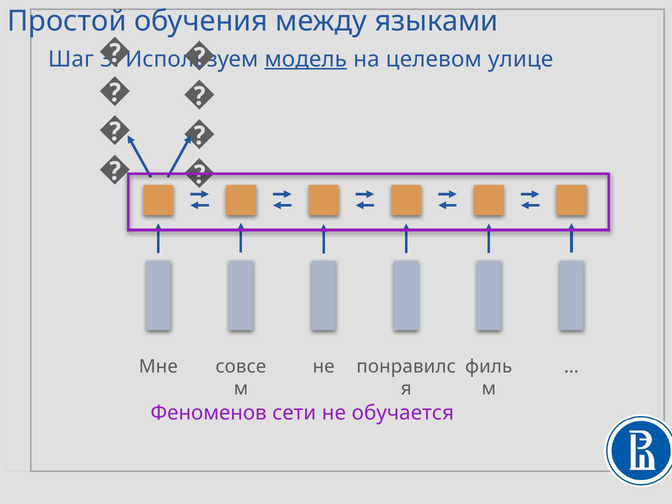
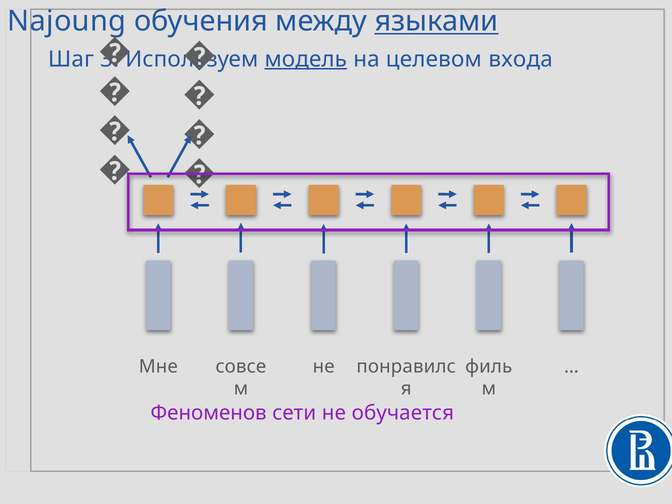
Простой: Простой -> Najoung (67, 21)
языками underline: none -> present (437, 21)
улице: улице -> входа (521, 59)
